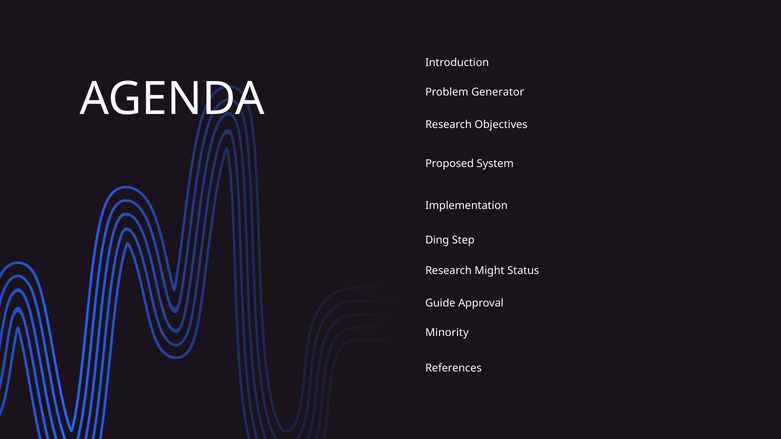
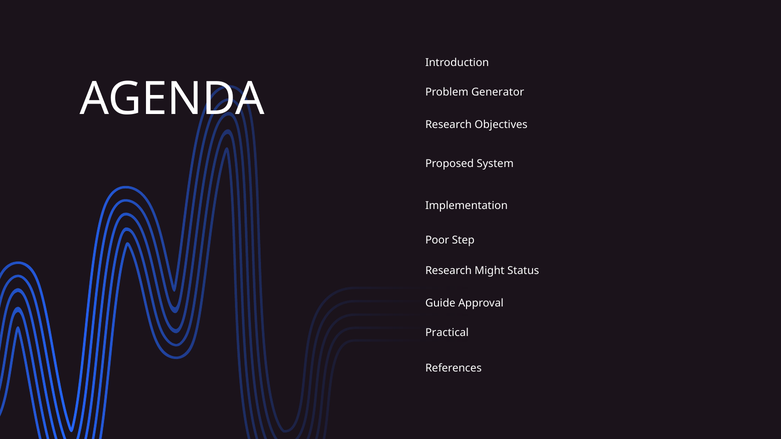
Ding: Ding -> Poor (437, 240)
Minority: Minority -> Practical (447, 333)
